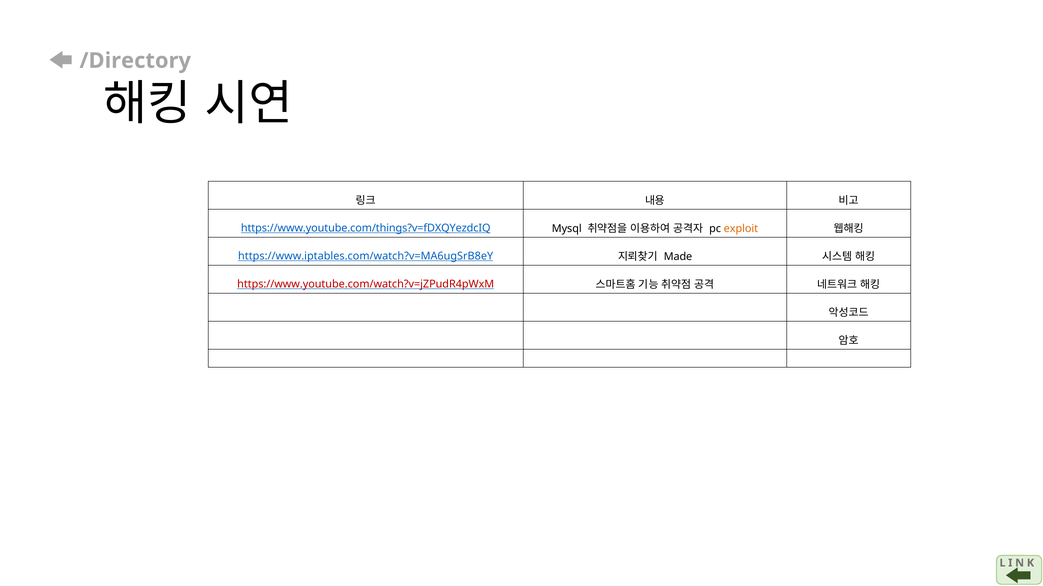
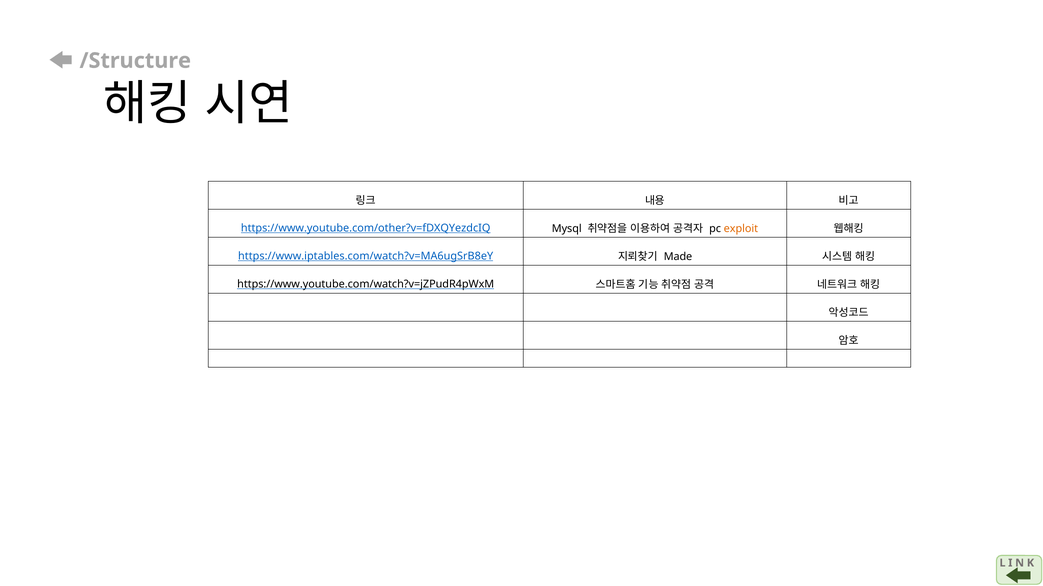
/Directory: /Directory -> /Structure (135, 61)
https://www.youtube.com/things?v=fDXQYezdcIQ: https://www.youtube.com/things?v=fDXQYezdcIQ -> https://www.youtube.com/other?v=fDXQYezdcIQ (366, 228)
https://www.youtube.com/watch?v=jZPudR4pWxM colour: red -> black (366, 284)
